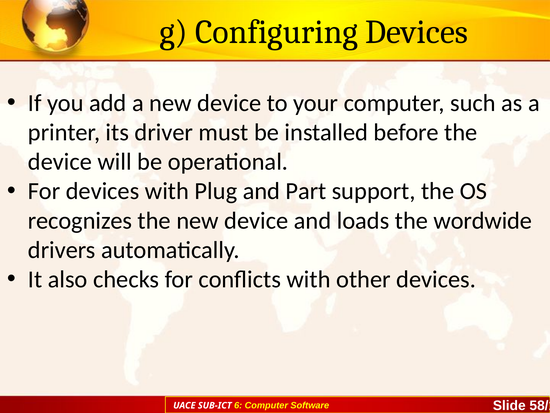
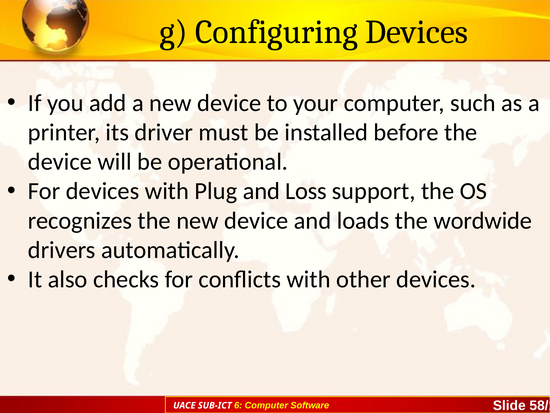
Part: Part -> Loss (306, 191)
